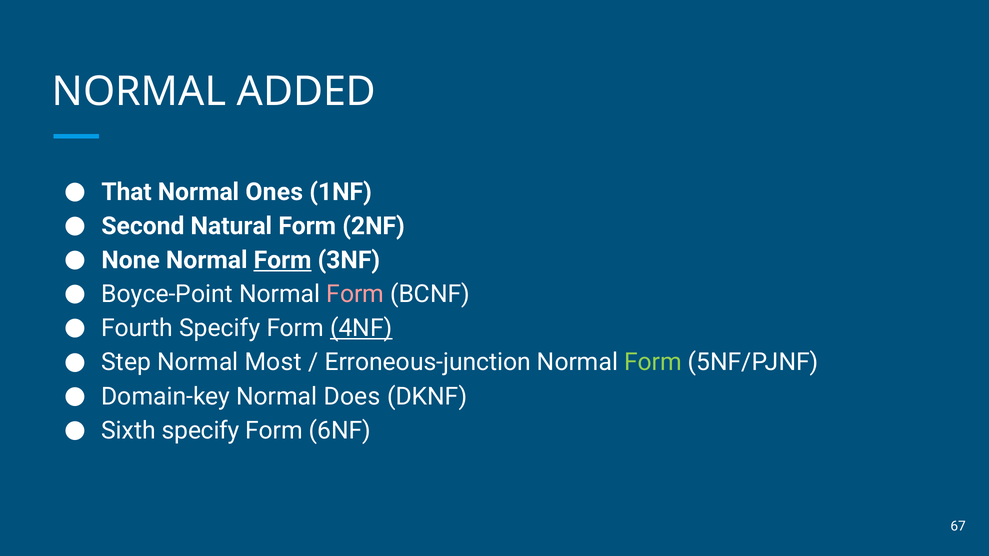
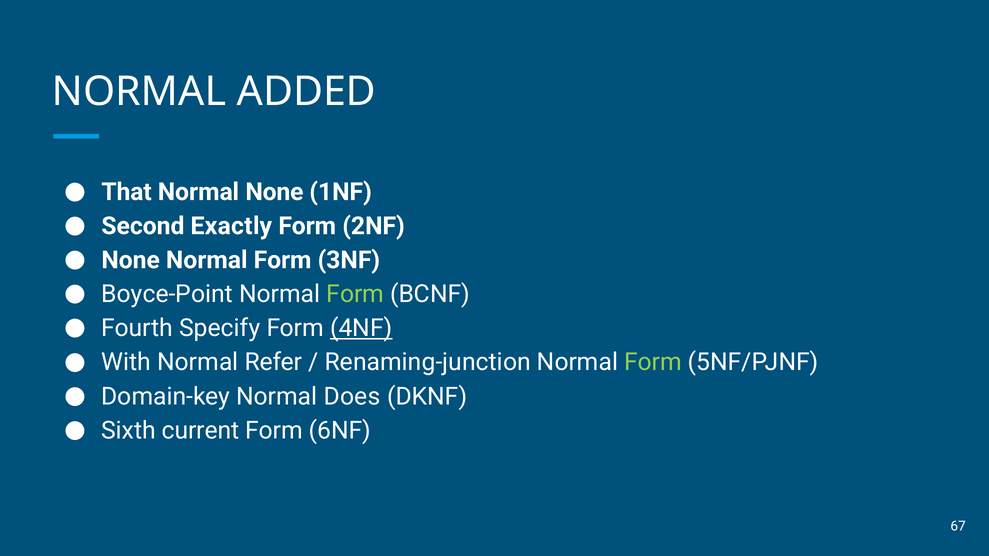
Normal Ones: Ones -> None (274, 192)
Natural: Natural -> Exactly (231, 226)
Form underline: present -> none (283, 260)
Form colour: pink -> light green (355, 294)
Step: Step -> With (126, 363)
Most: Most -> Refer (273, 363)
Erroneous-junction: Erroneous-junction -> Renaming-junction (428, 363)
Sixth specify: specify -> current (201, 431)
